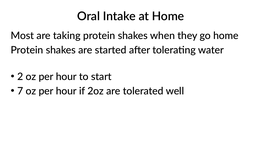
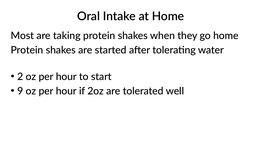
7: 7 -> 9 (20, 91)
